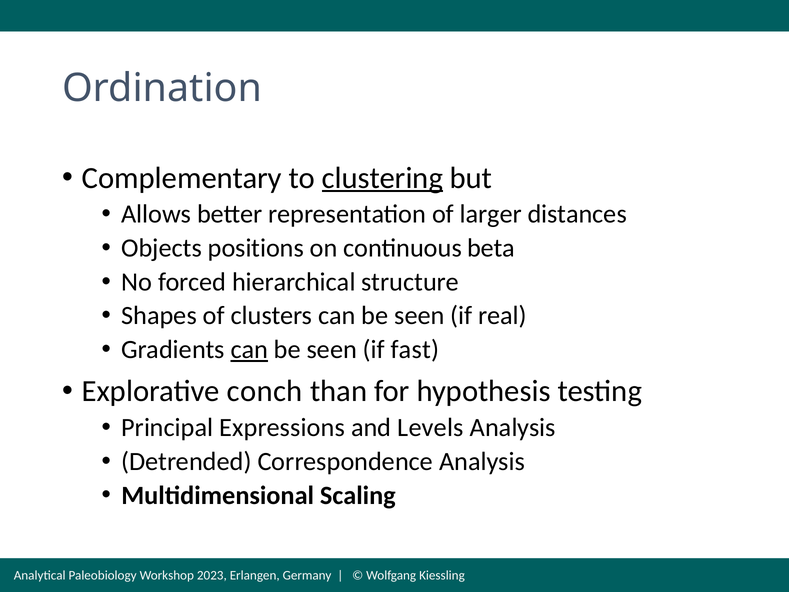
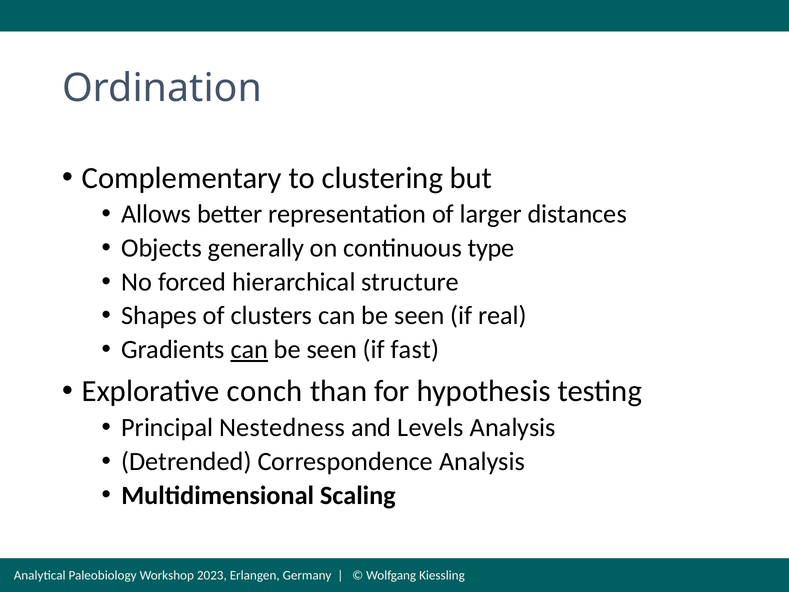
clustering underline: present -> none (382, 178)
positions: positions -> generally (256, 248)
beta: beta -> type (491, 248)
Expressions: Expressions -> Nestedness (282, 427)
